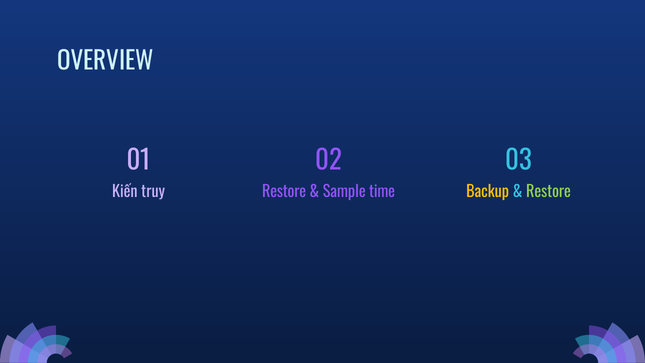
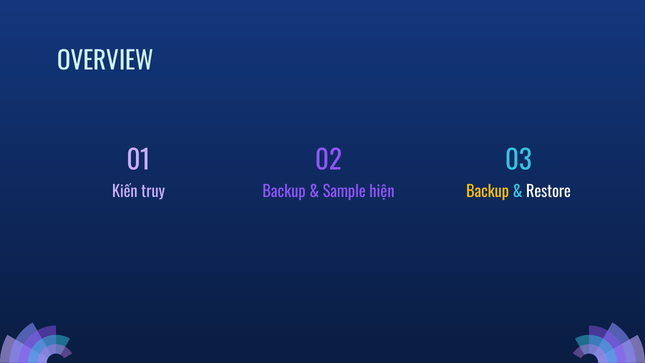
Restore: Restore -> Backup (284, 192)
time: time -> hiện (382, 192)
Restore colour: light green -> white (548, 192)
